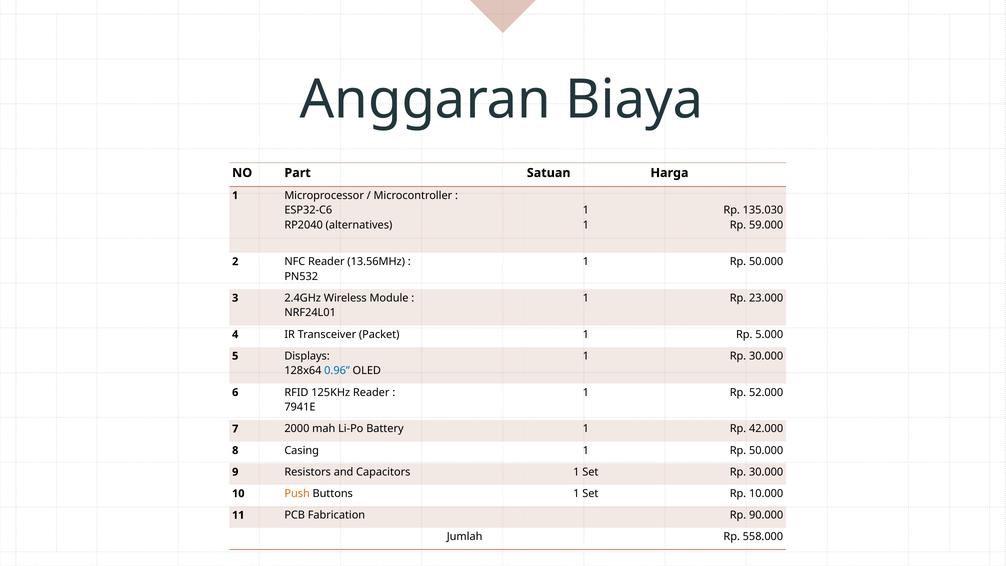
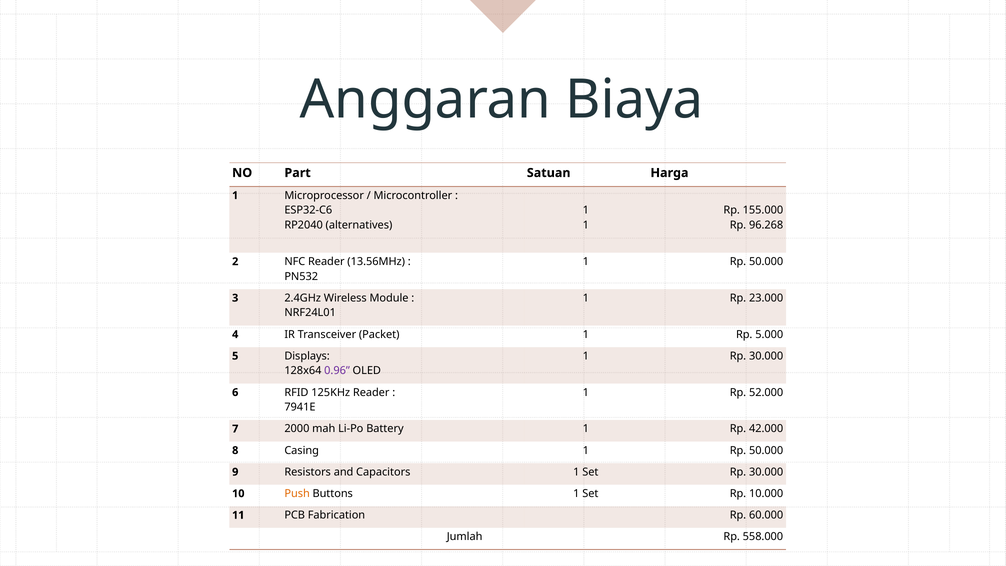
135.030: 135.030 -> 155.000 (763, 210)
59.000: 59.000 -> 96.268 (766, 225)
0.96 colour: blue -> purple (337, 371)
90.000: 90.000 -> 60.000 (766, 515)
